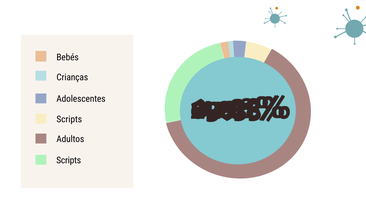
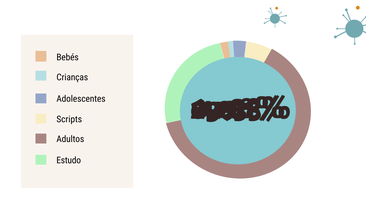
Scripts: Scripts -> Estudo (69, 160)
